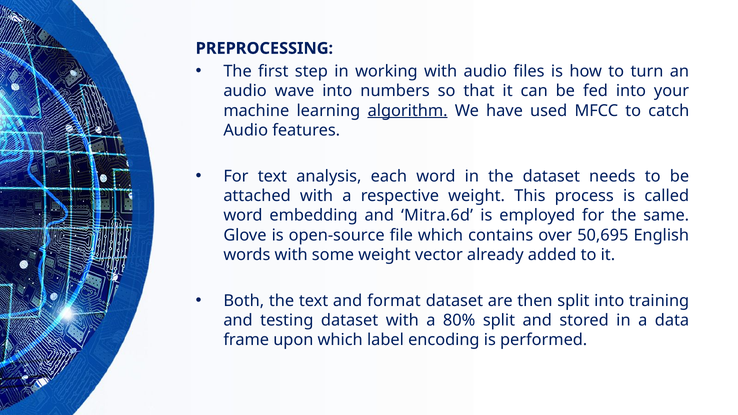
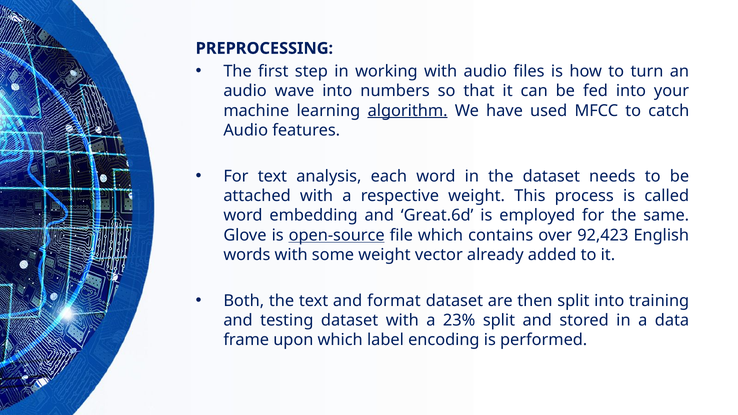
Mitra.6d: Mitra.6d -> Great.6d (437, 216)
open-source underline: none -> present (337, 235)
50,695: 50,695 -> 92,423 (603, 235)
80%: 80% -> 23% (459, 321)
